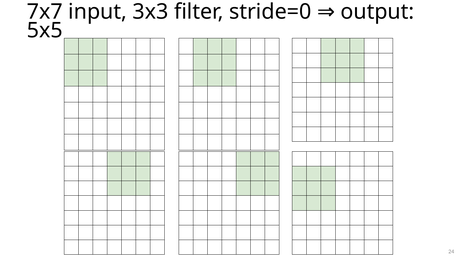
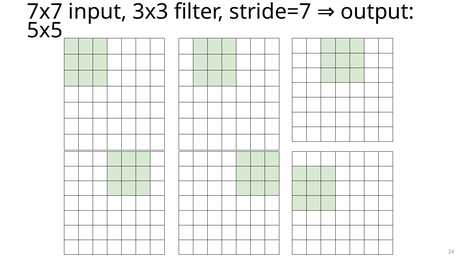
stride=0: stride=0 -> stride=7 (270, 12)
